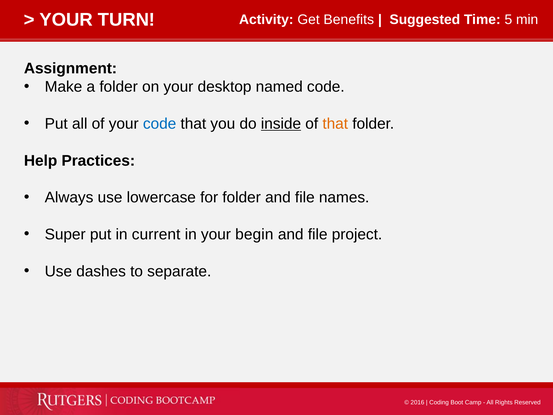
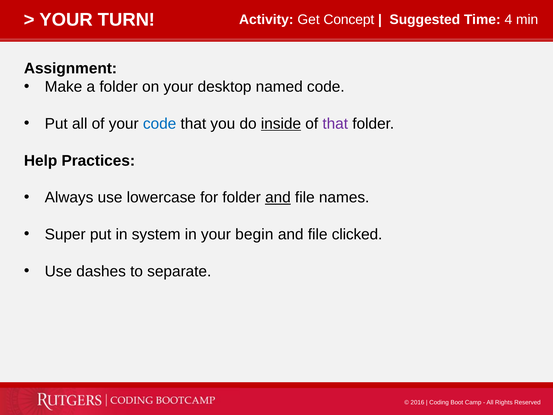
Benefits: Benefits -> Concept (349, 20)
5: 5 -> 4 (508, 20)
that colour: orange -> purple (335, 124)
and underline: none -> present (278, 197)
current: current -> system (156, 234)
project: project -> clicked (357, 234)
